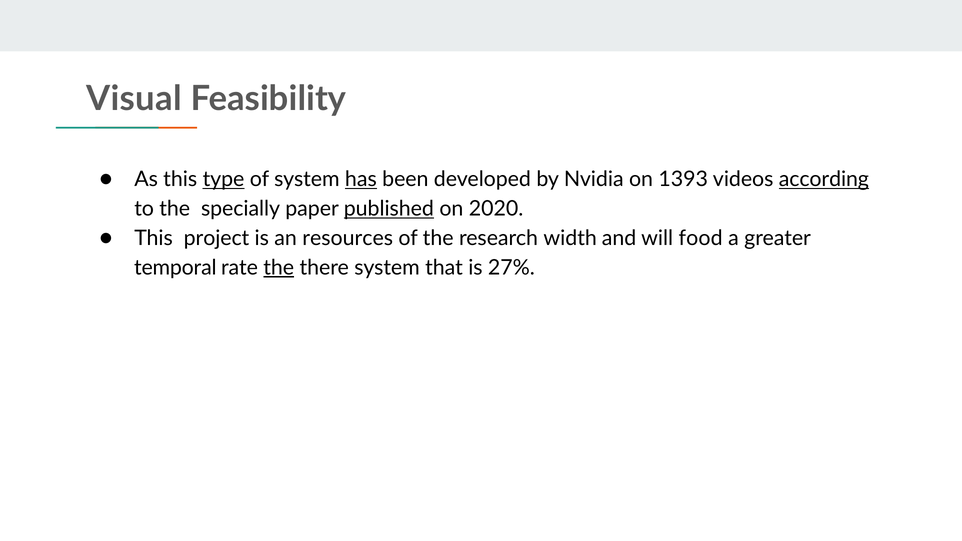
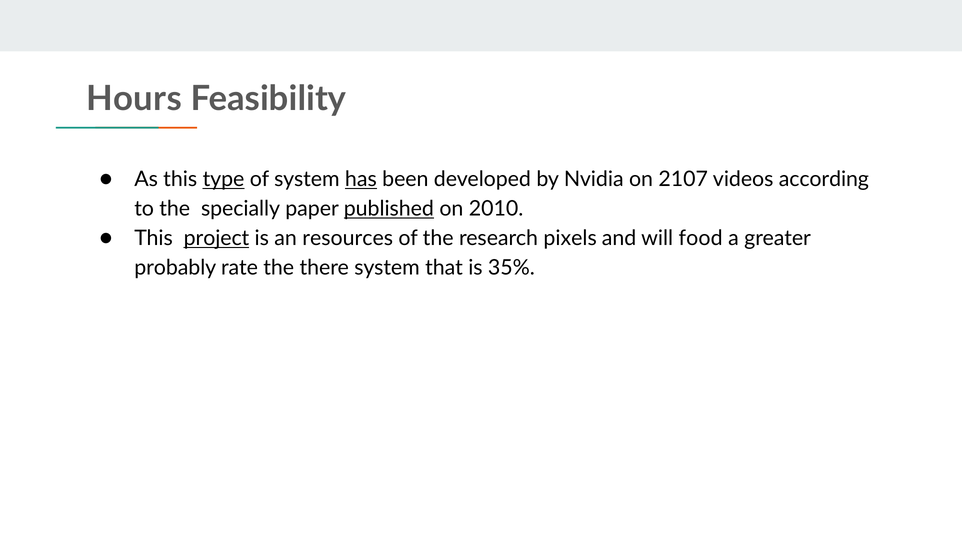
Visual: Visual -> Hours (134, 99)
1393: 1393 -> 2107 (683, 179)
according underline: present -> none (824, 179)
2020: 2020 -> 2010 (496, 209)
project underline: none -> present (216, 238)
width: width -> pixels (570, 238)
temporal: temporal -> probably (175, 268)
the underline: present -> none (279, 268)
27%: 27% -> 35% (511, 268)
